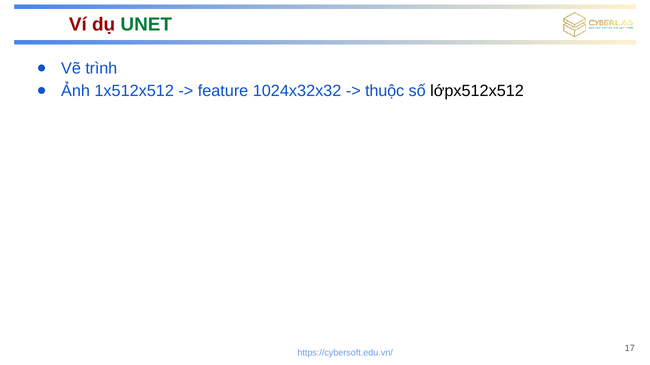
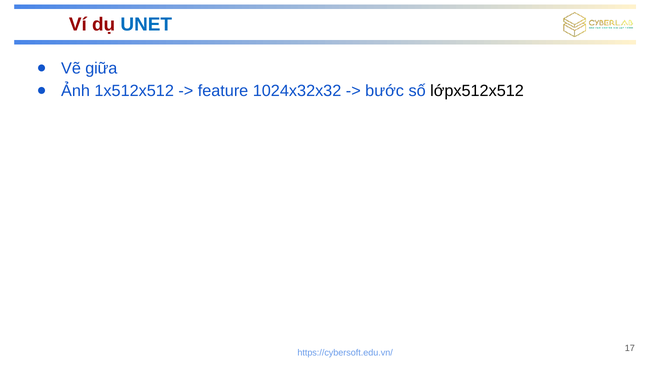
UNET colour: green -> blue (146, 24)
trình: trình -> giữa (101, 68)
thuộc: thuộc -> bước (385, 91)
